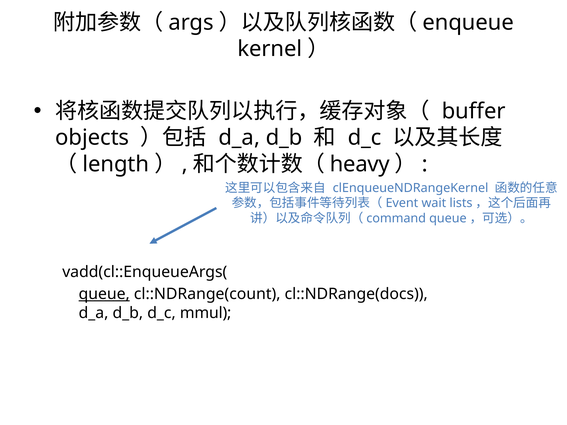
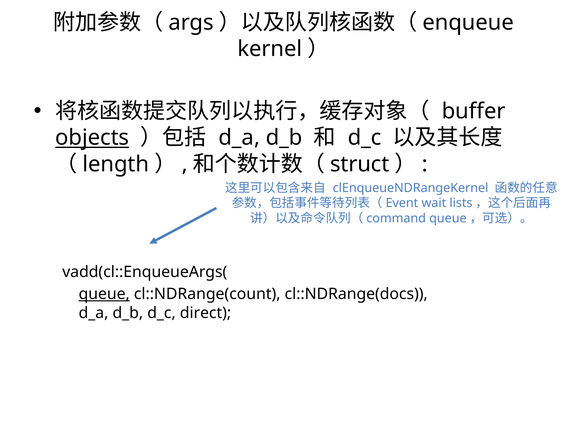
objects underline: none -> present (92, 138)
heavy: heavy -> struct (360, 164)
mmul: mmul -> direct (206, 313)
